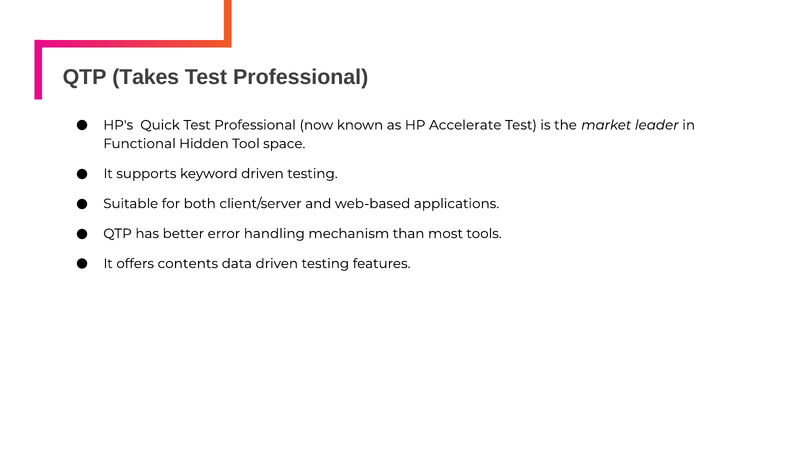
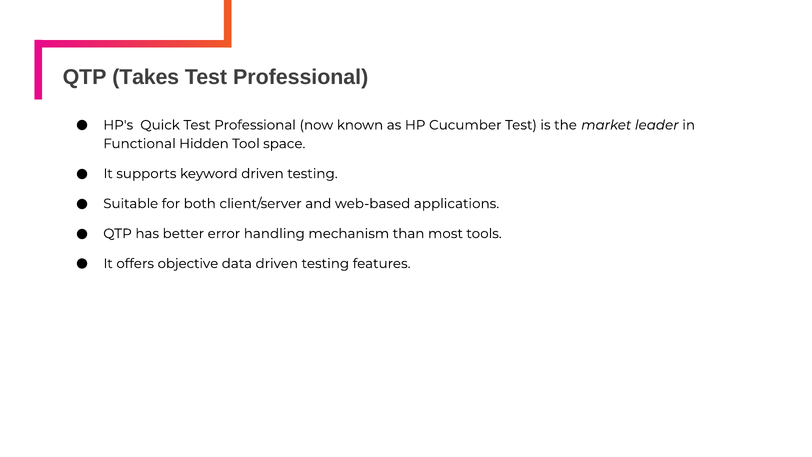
Accelerate: Accelerate -> Cucumber (465, 125)
contents: contents -> objective (188, 263)
